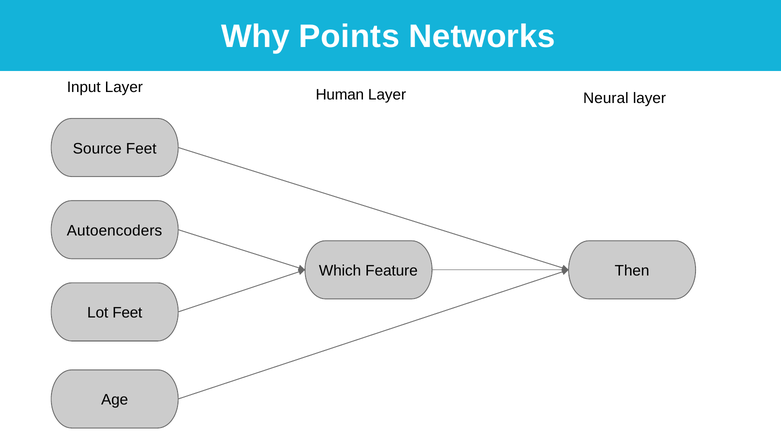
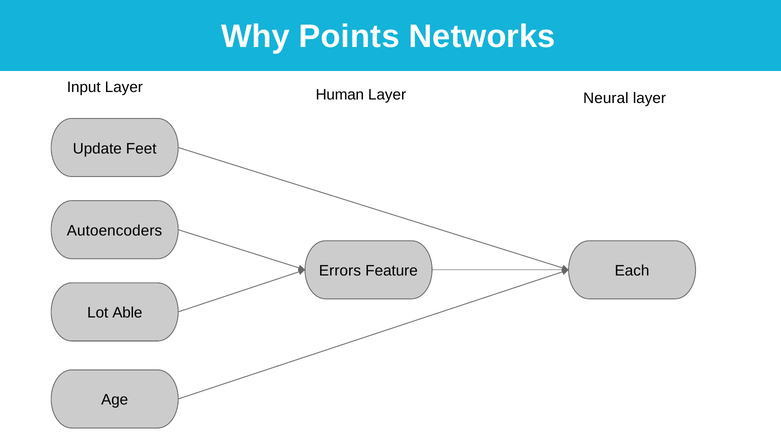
Source: Source -> Update (97, 149)
Which: Which -> Errors (340, 271)
Then: Then -> Each (632, 271)
Lot Feet: Feet -> Able (127, 313)
